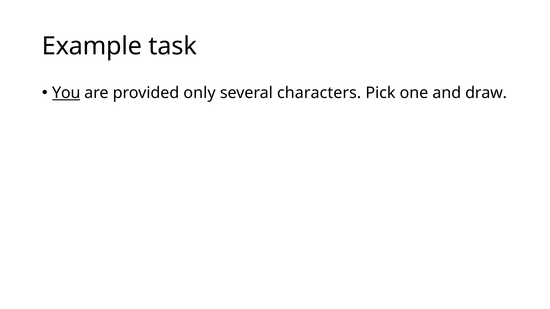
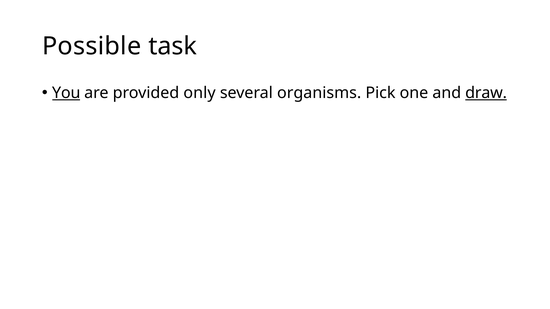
Example: Example -> Possible (92, 46)
characters: characters -> organisms (319, 93)
draw underline: none -> present (486, 93)
